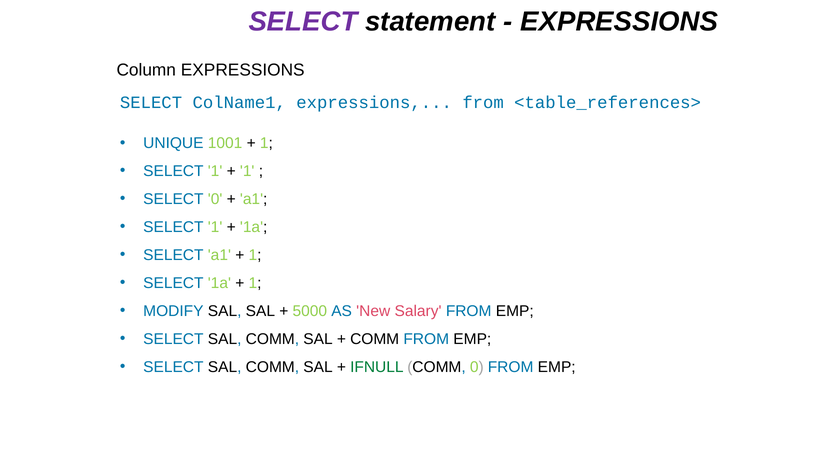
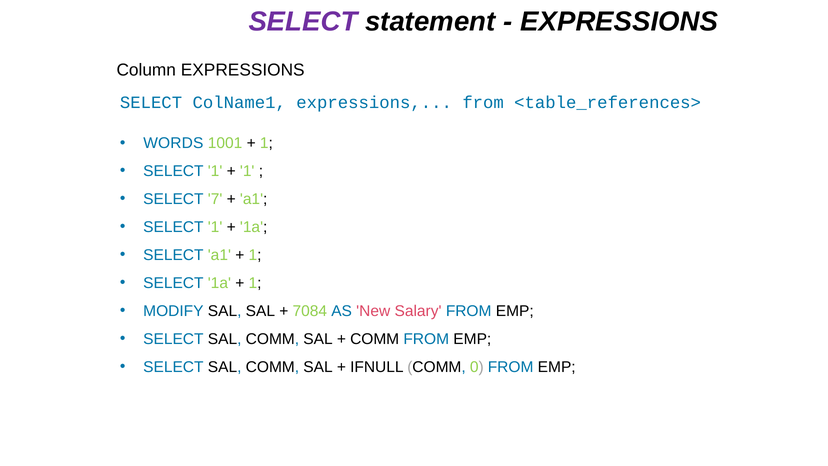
UNIQUE: UNIQUE -> WORDS (173, 143)
SELECT 0: 0 -> 7 (215, 199)
5000: 5000 -> 7084 (310, 311)
IFNULL colour: green -> black (377, 367)
